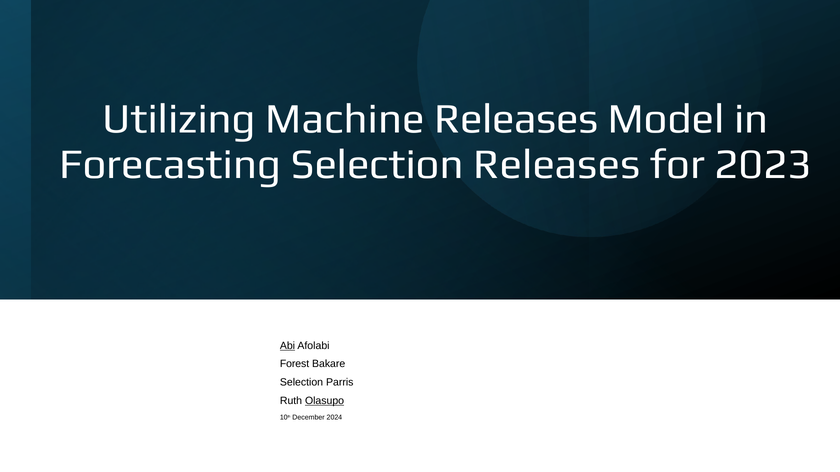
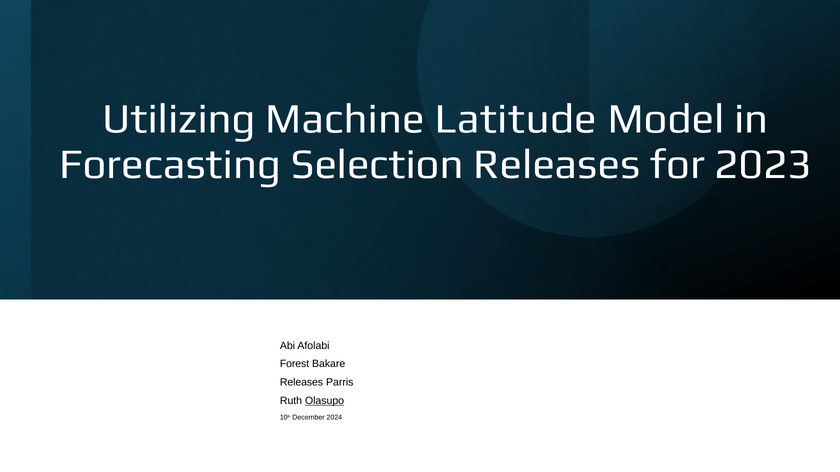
Machine Releases: Releases -> Latitude (516, 119)
Abi underline: present -> none (288, 346)
Selection: Selection -> Releases (302, 383)
